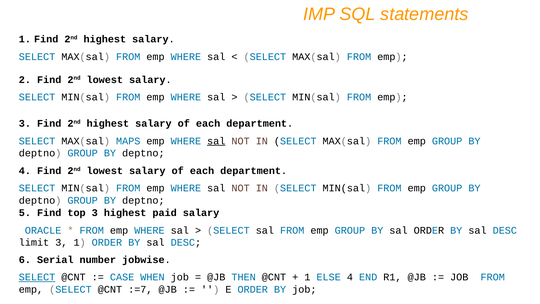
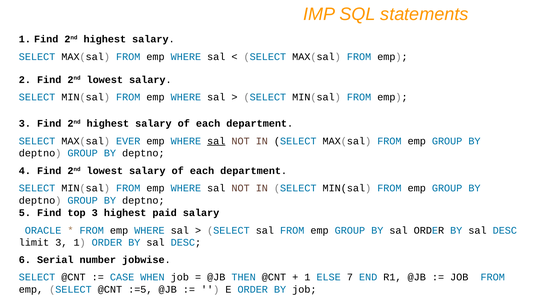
MAPS: MAPS -> EVER (128, 141)
SELECT underline: present -> none (37, 277)
ELSE 4: 4 -> 7 (350, 277)
:=7: :=7 -> :=5 (140, 289)
